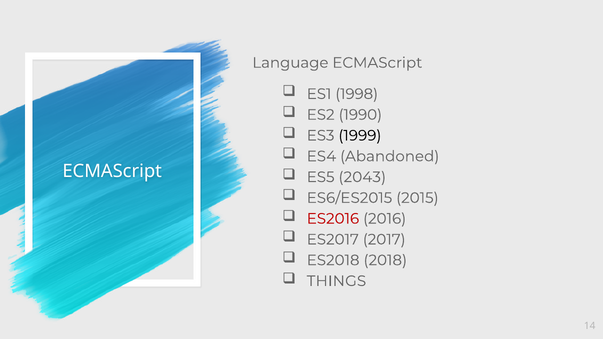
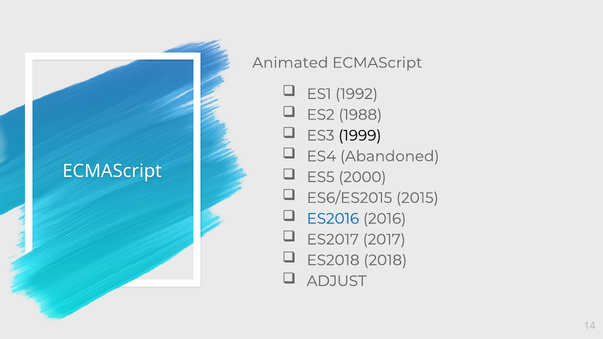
Language: Language -> Animated (290, 63)
1998: 1998 -> 1992 (357, 94)
1990: 1990 -> 1988 (360, 115)
2043: 2043 -> 2000 (362, 177)
ES2016 colour: red -> blue (333, 219)
THINGS: THINGS -> ADJUST (337, 281)
